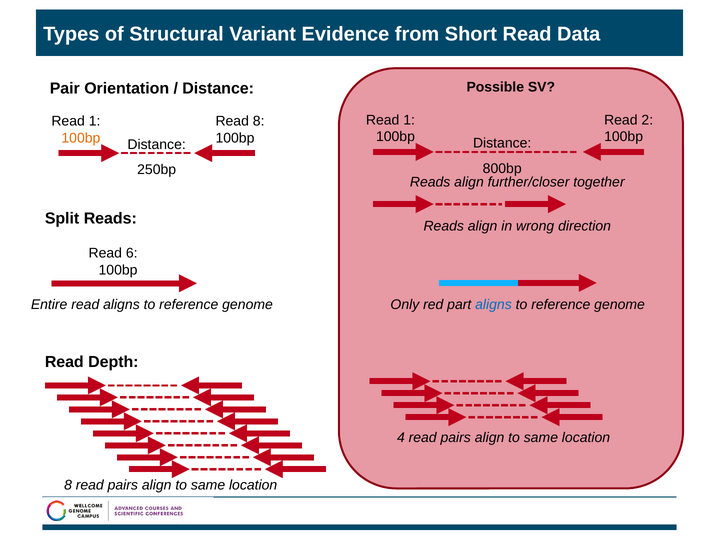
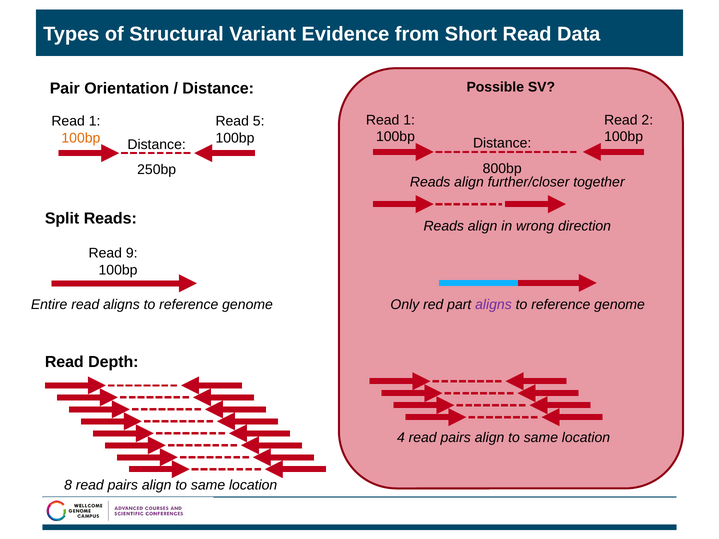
Read 8: 8 -> 5 (259, 121)
6: 6 -> 9 (132, 253)
aligns colour: blue -> purple (493, 305)
